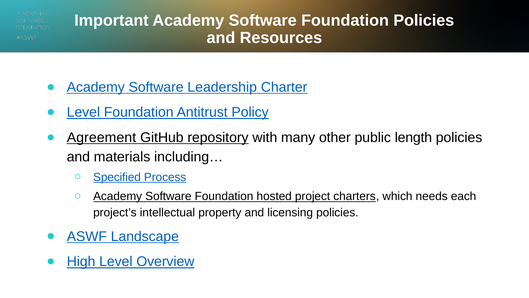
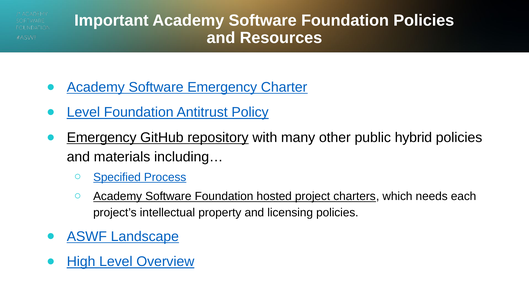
Software Leadership: Leadership -> Emergency (222, 87)
Agreement: Agreement -> Emergency (102, 137)
length: length -> hybrid (413, 137)
